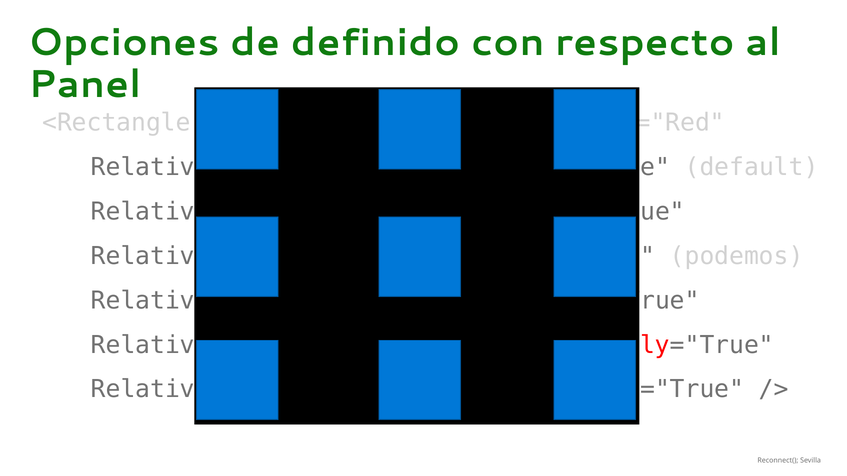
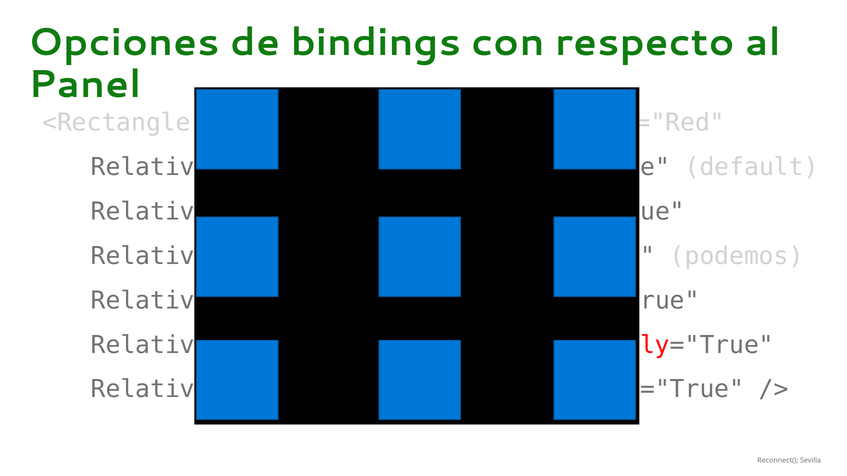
definido: definido -> bindings (376, 43)
